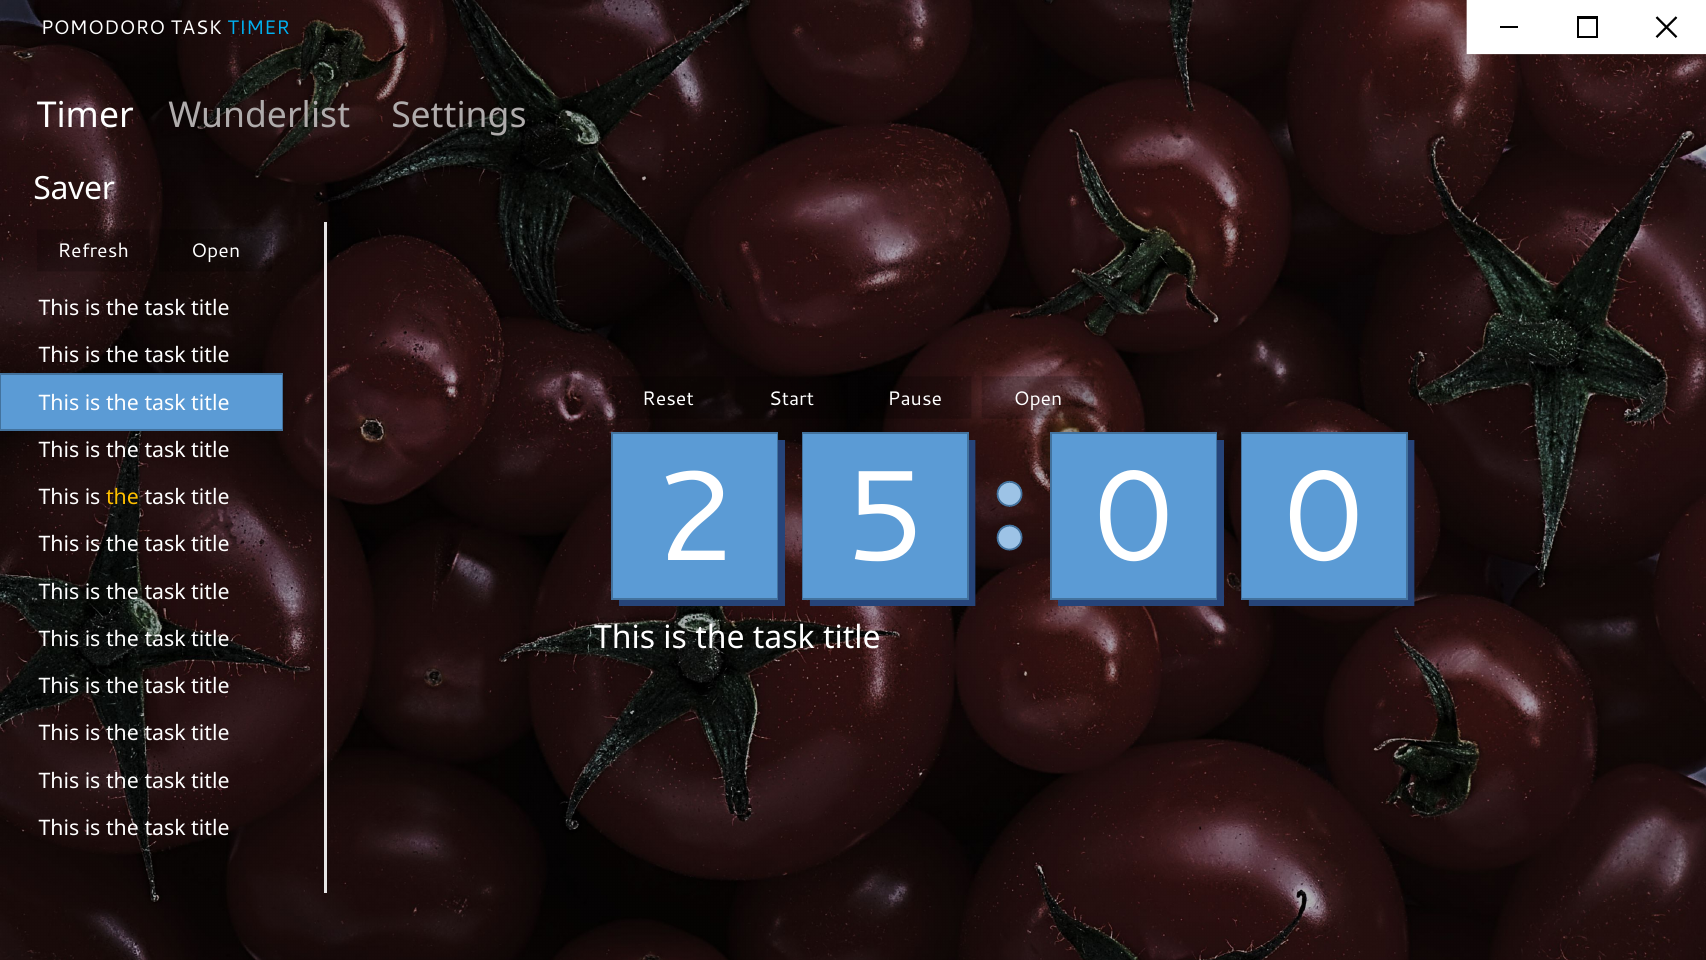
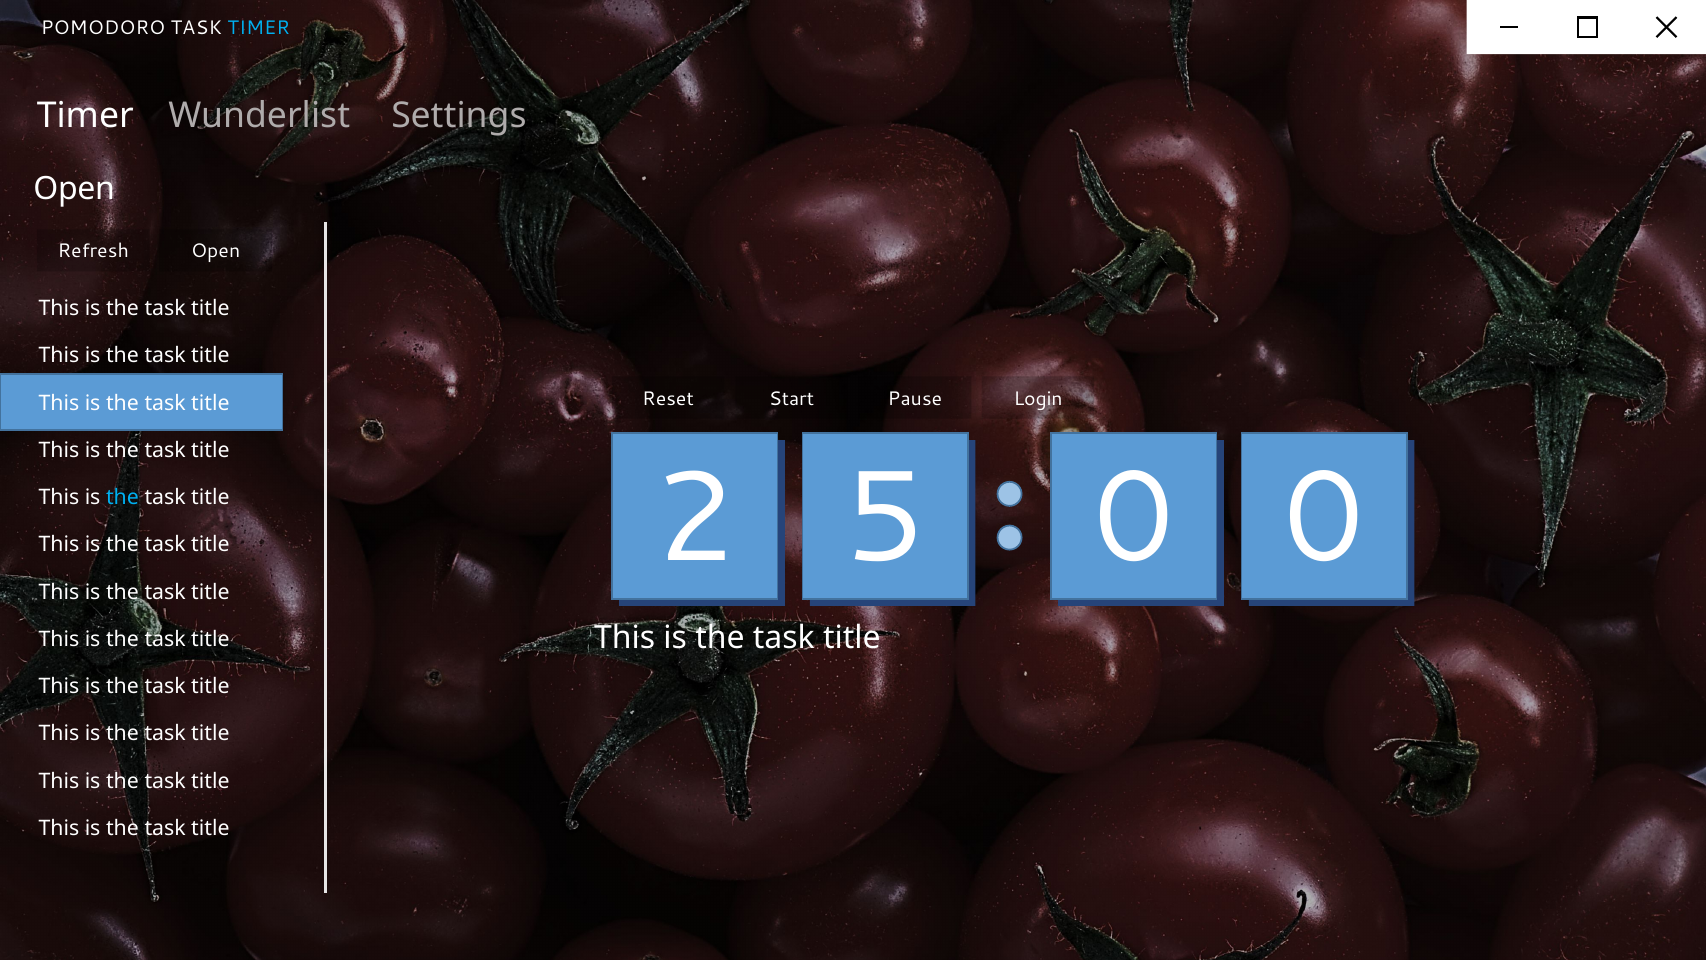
Saver: Saver -> Open (74, 189)
Open: Open -> Login (1038, 399)
the colour: yellow -> light blue (122, 497)
